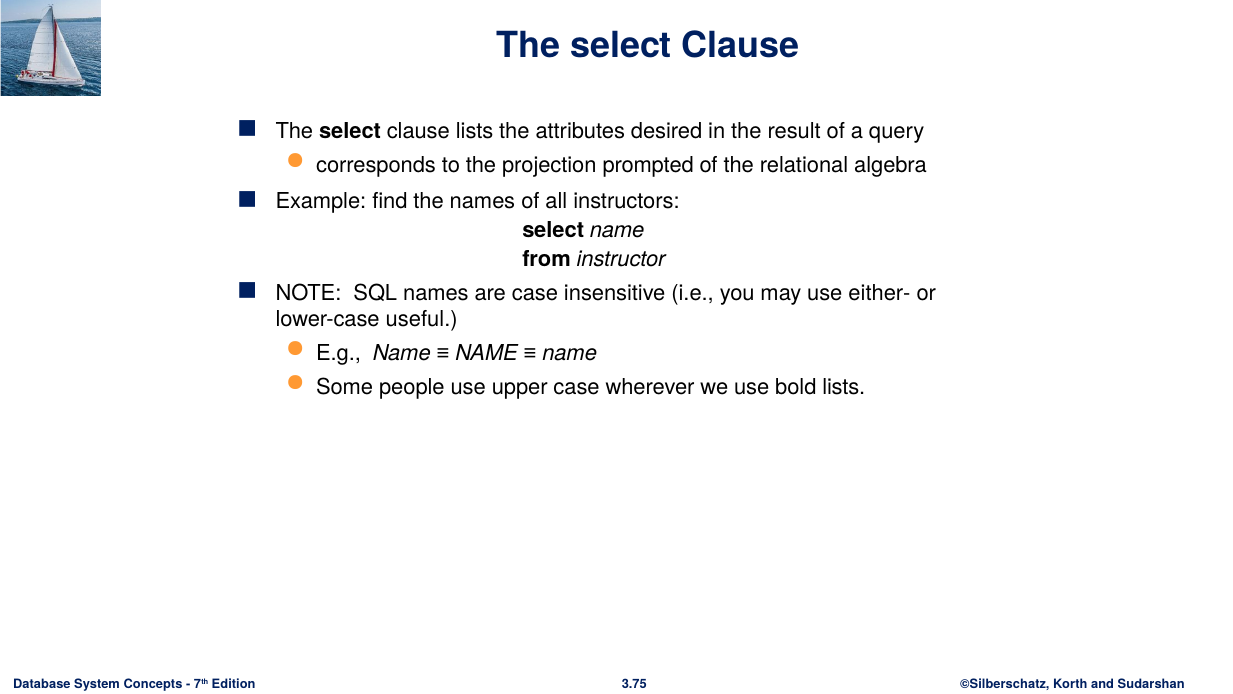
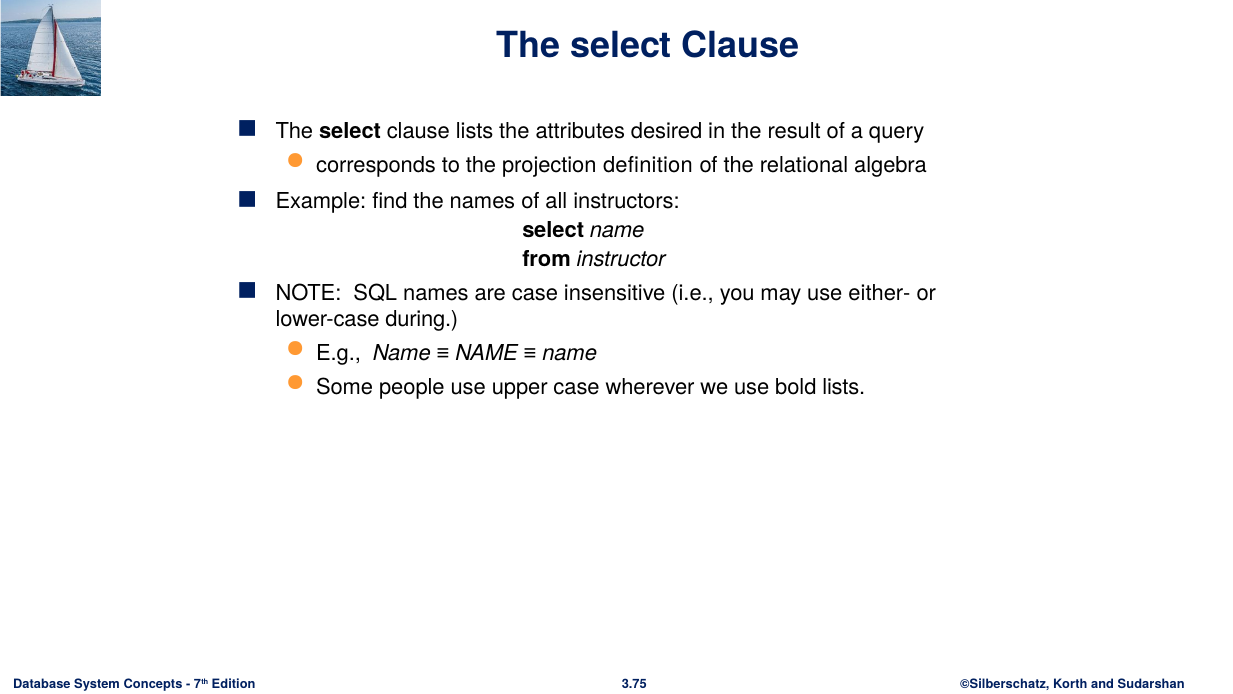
prompted: prompted -> definition (648, 165)
useful: useful -> during (422, 319)
